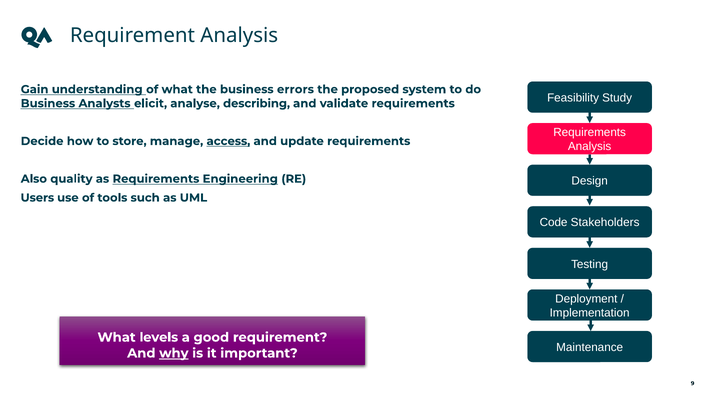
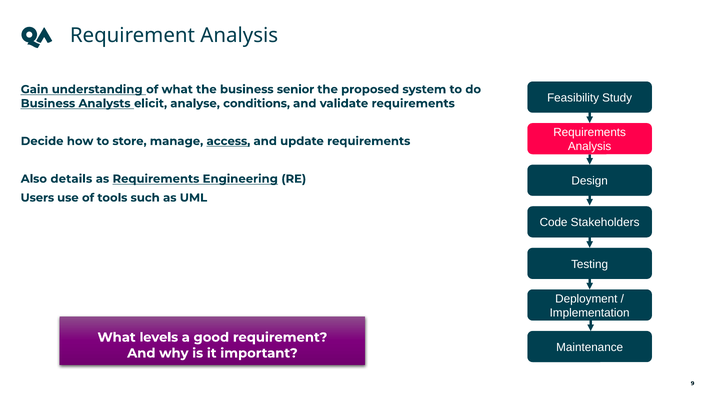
errors: errors -> senior (296, 89)
describing: describing -> conditions (257, 103)
quality: quality -> details (71, 179)
why underline: present -> none (174, 353)
